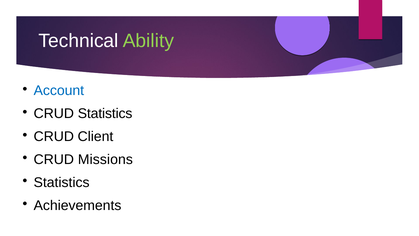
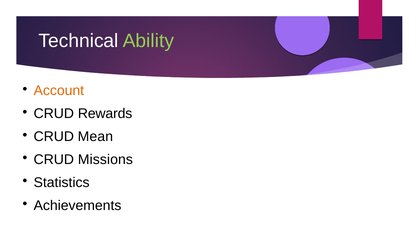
Account colour: blue -> orange (59, 90)
CRUD Statistics: Statistics -> Rewards (105, 113)
Client: Client -> Mean (95, 136)
